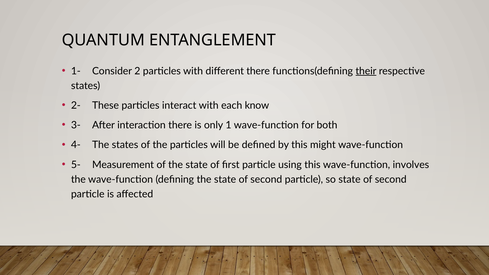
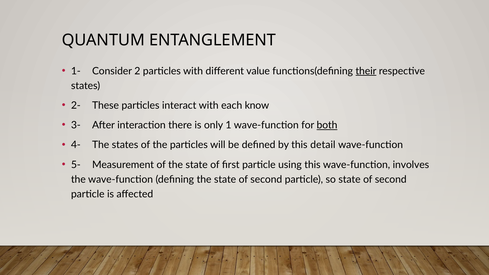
different there: there -> value (258, 71)
both underline: none -> present (327, 125)
might: might -> detail (323, 145)
